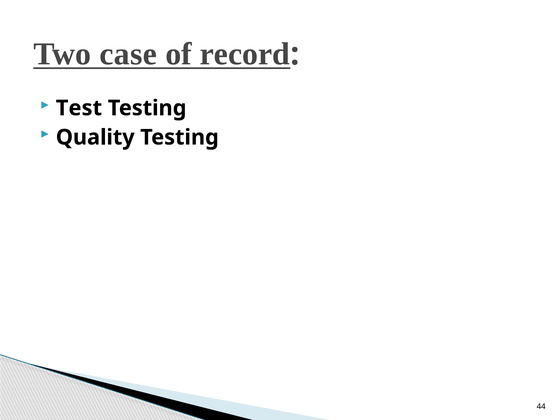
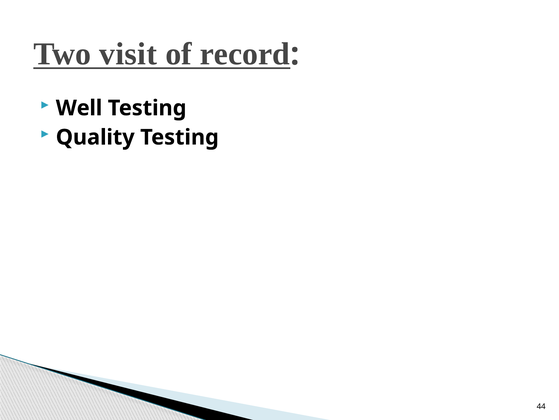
case: case -> visit (128, 54)
Test: Test -> Well (79, 108)
